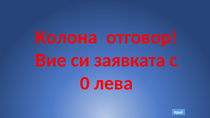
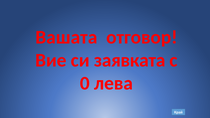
Колона: Колона -> Вашата (66, 37)
